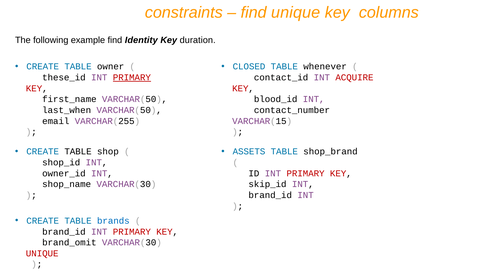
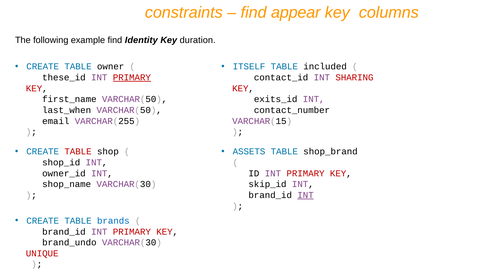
find unique: unique -> appear (296, 13)
CLOSED: CLOSED -> ITSELF (249, 67)
whenever: whenever -> included (325, 67)
ACQUIRE: ACQUIRE -> SHARING (354, 77)
blood_id: blood_id -> exits_id (276, 99)
TABLE colour: black -> red (78, 151)
INT underline: none -> present (306, 195)
brand_omit: brand_omit -> brand_undo (69, 242)
